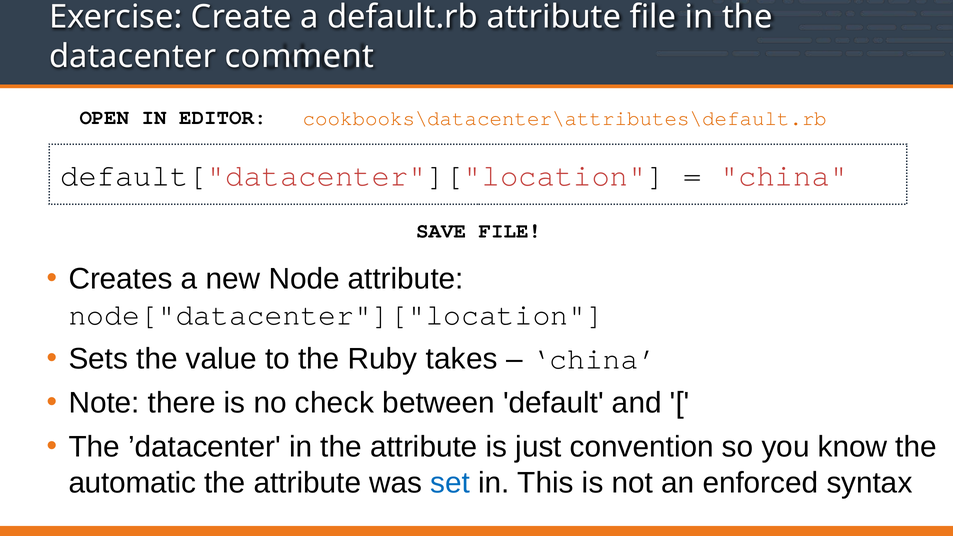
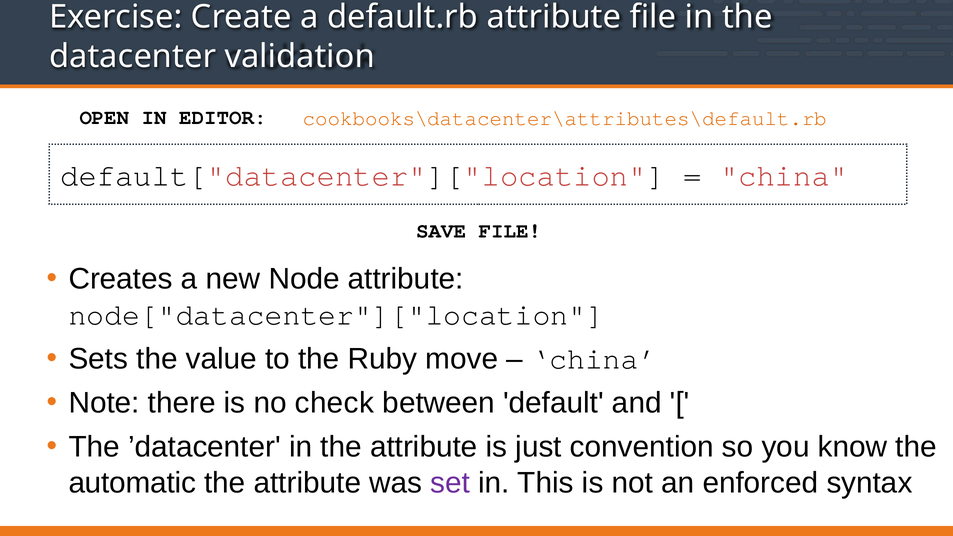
comment: comment -> validation (300, 56)
takes: takes -> move (462, 359)
set colour: blue -> purple (450, 483)
